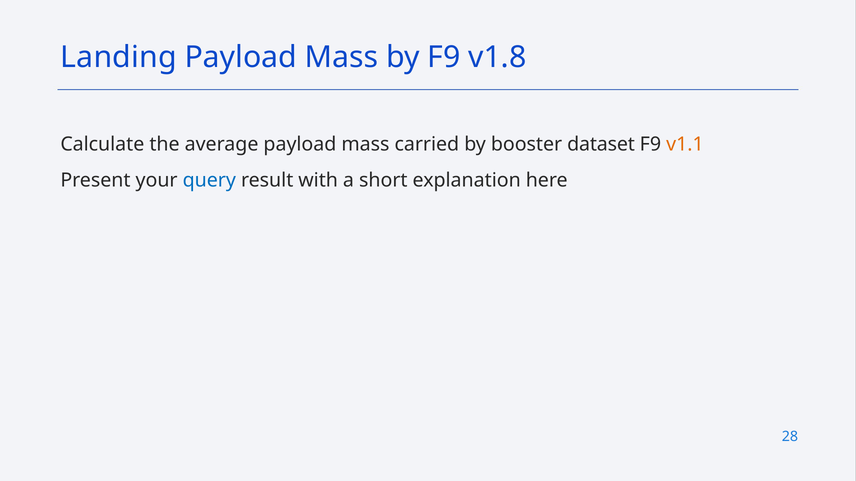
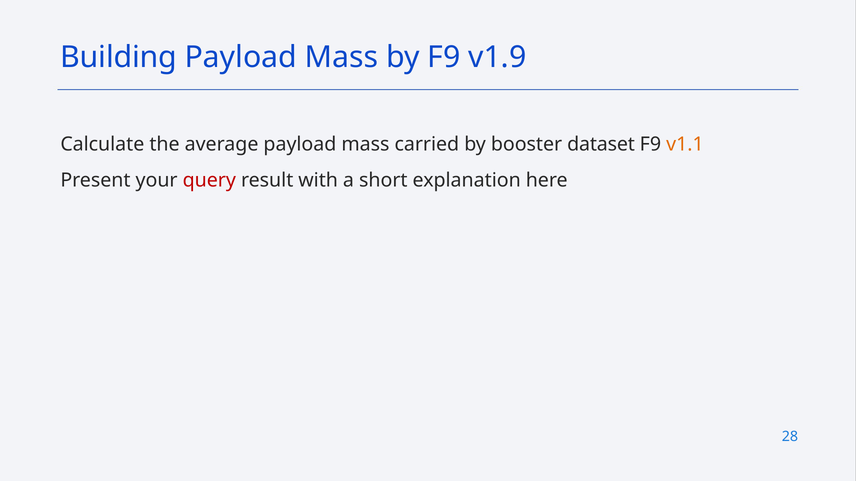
Landing: Landing -> Building (119, 57)
v1.8: v1.8 -> v1.9 (497, 57)
query colour: blue -> red (209, 180)
